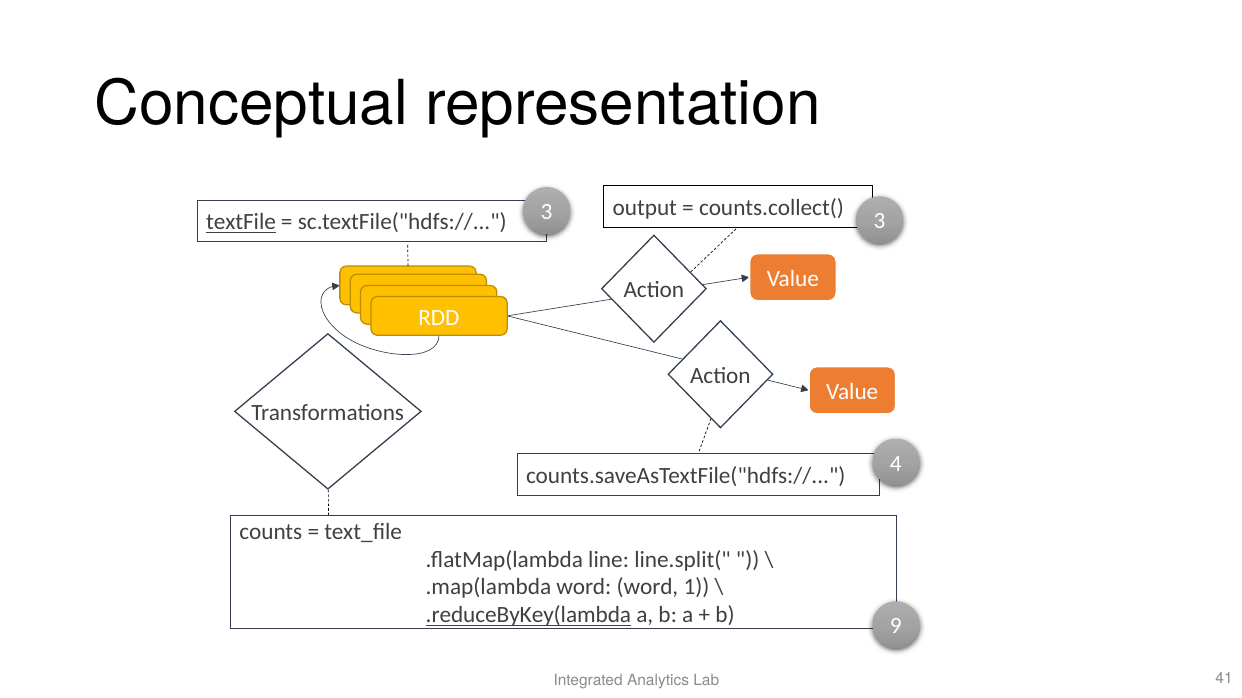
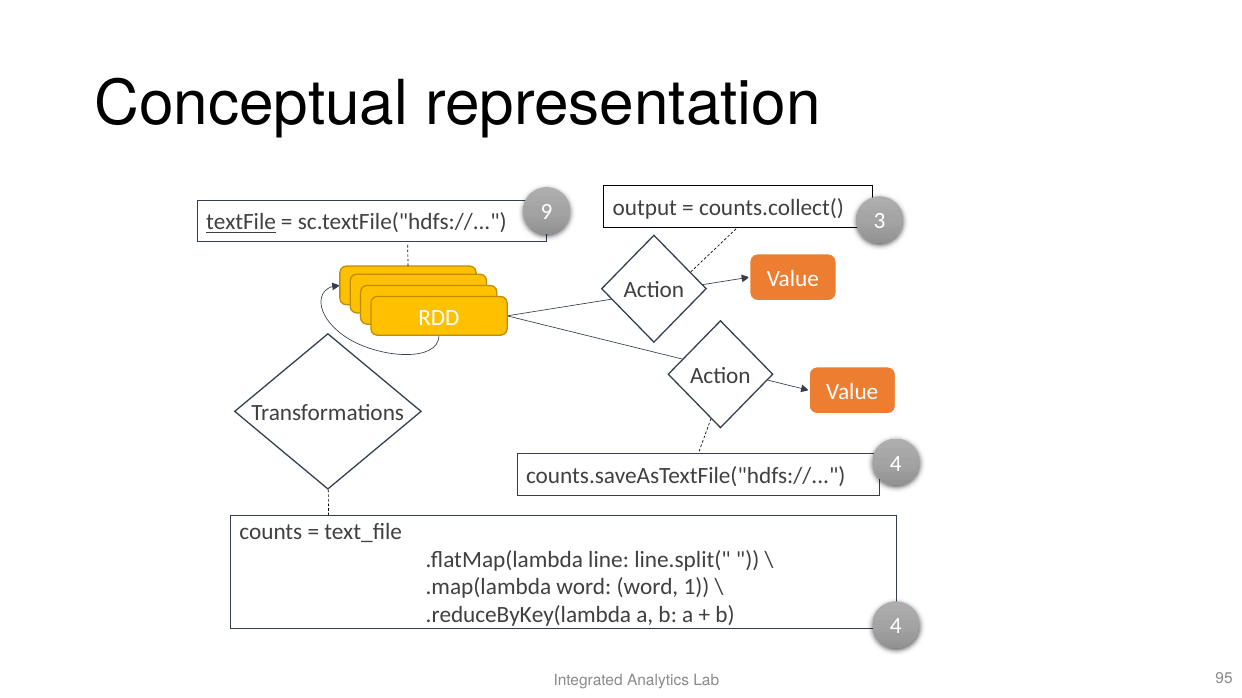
sc.textFile("hdfs:// 3: 3 -> 9 (547, 212)
.reduceByKey(lambda underline: present -> none (528, 616)
b 9: 9 -> 4 (896, 627)
41: 41 -> 95 (1224, 679)
